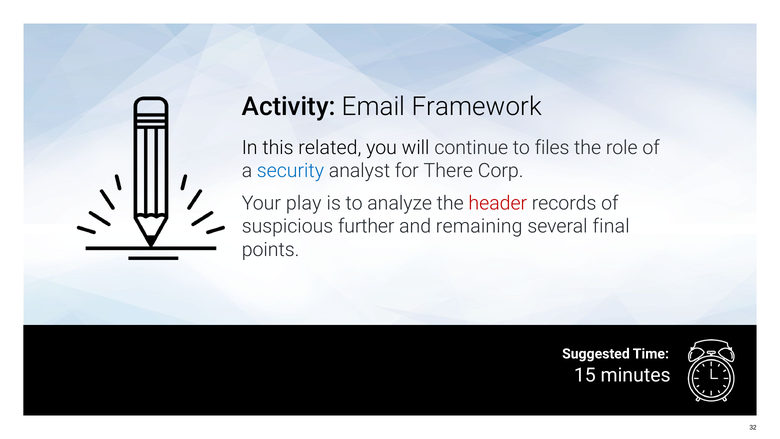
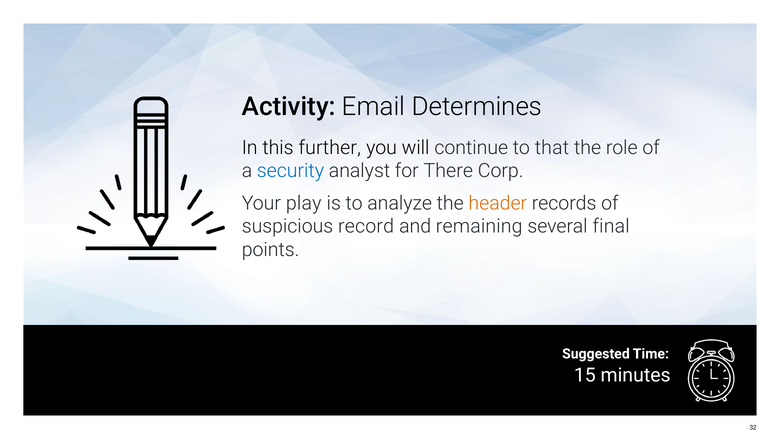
Framework: Framework -> Determines (477, 106)
related: related -> further (330, 148)
files: files -> that (552, 148)
header colour: red -> orange (498, 203)
further: further -> record (366, 226)
